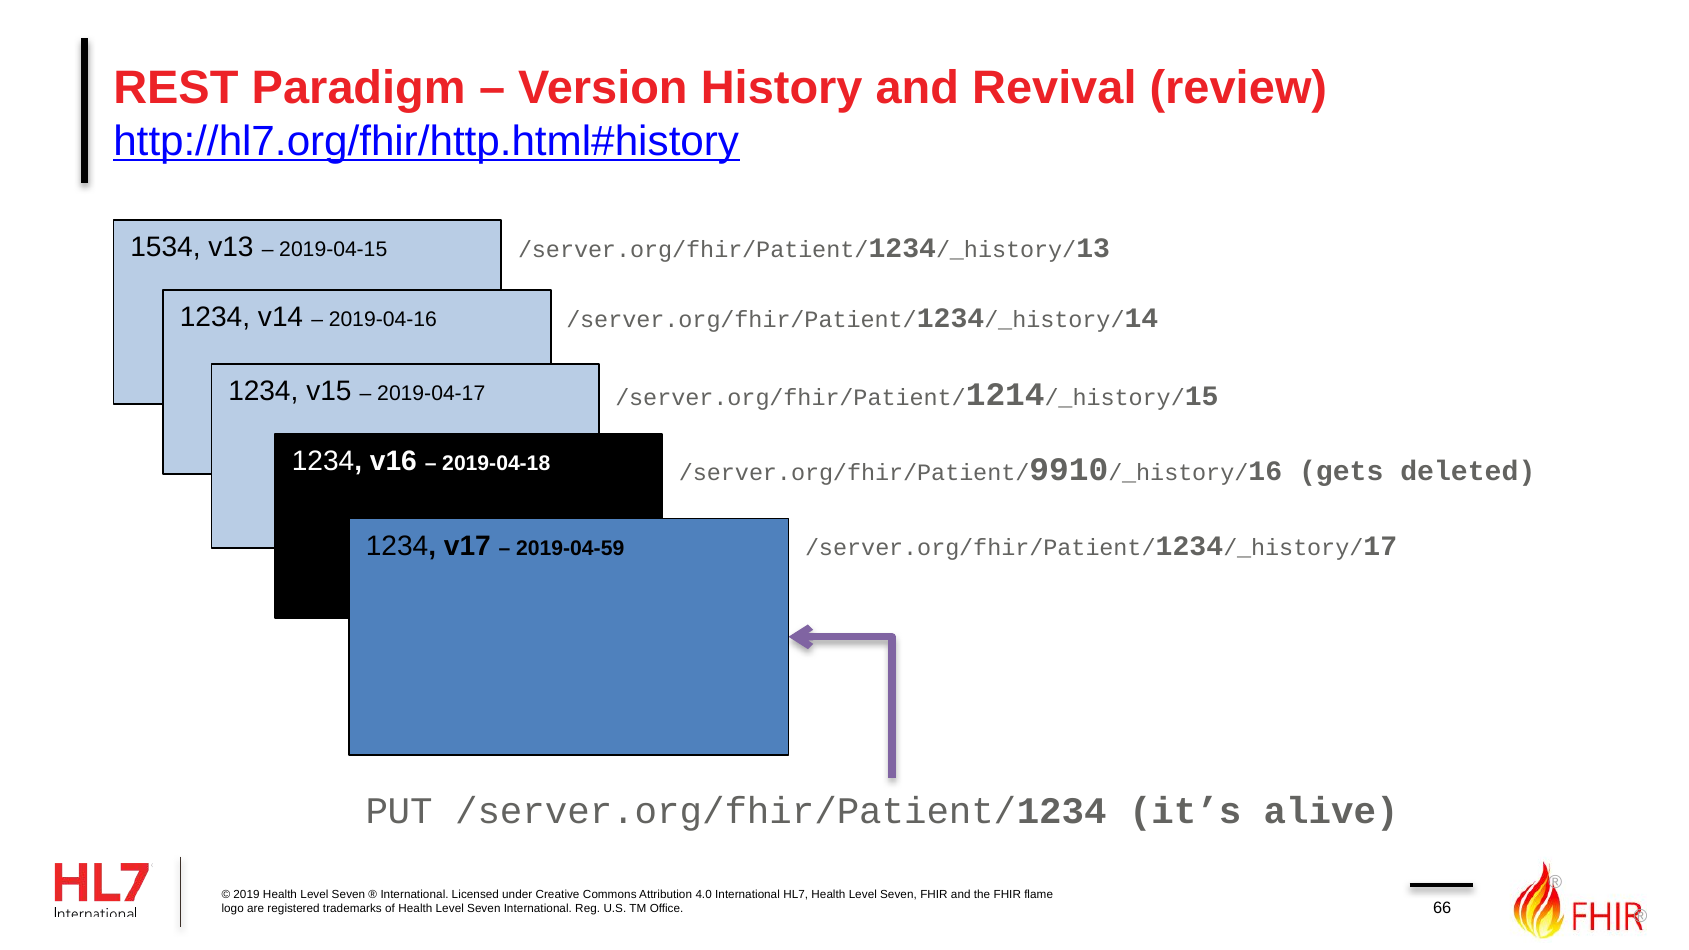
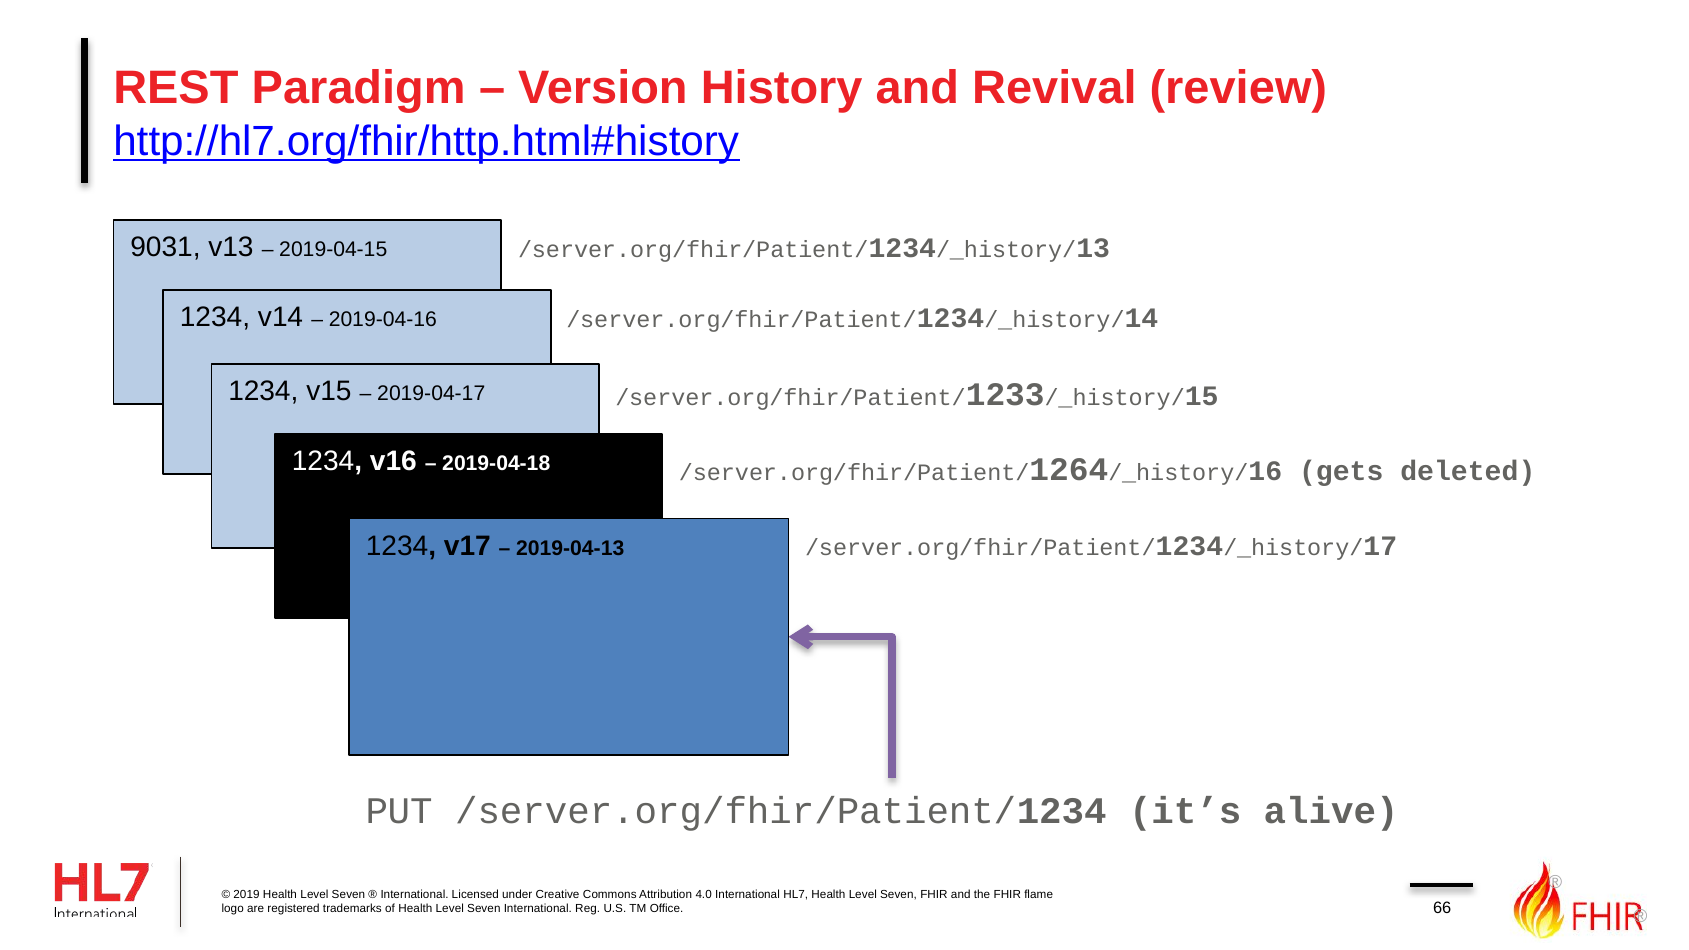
1534: 1534 -> 9031 (165, 247)
1214: 1214 -> 1233 (1005, 395)
9910: 9910 -> 1264 (1069, 470)
2019-04-59: 2019-04-59 -> 2019-04-13 (570, 548)
